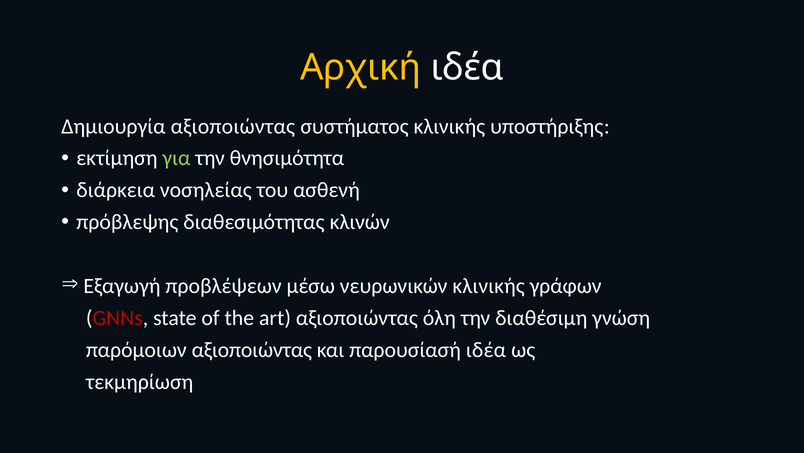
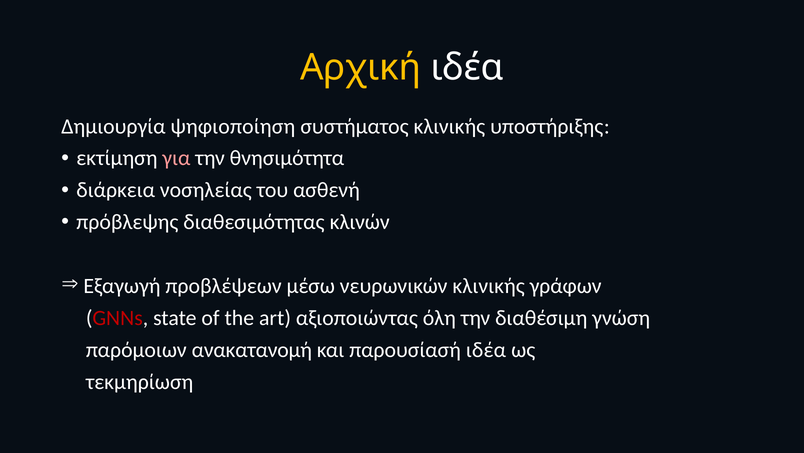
Δημιουργία αξιοποιώντας: αξιοποιώντας -> ψηφιοποίηση (233, 126)
για colour: light green -> pink (176, 158)
παρόμοιων αξιοποιώντας: αξιοποιώντας -> ανακατανομή (252, 349)
